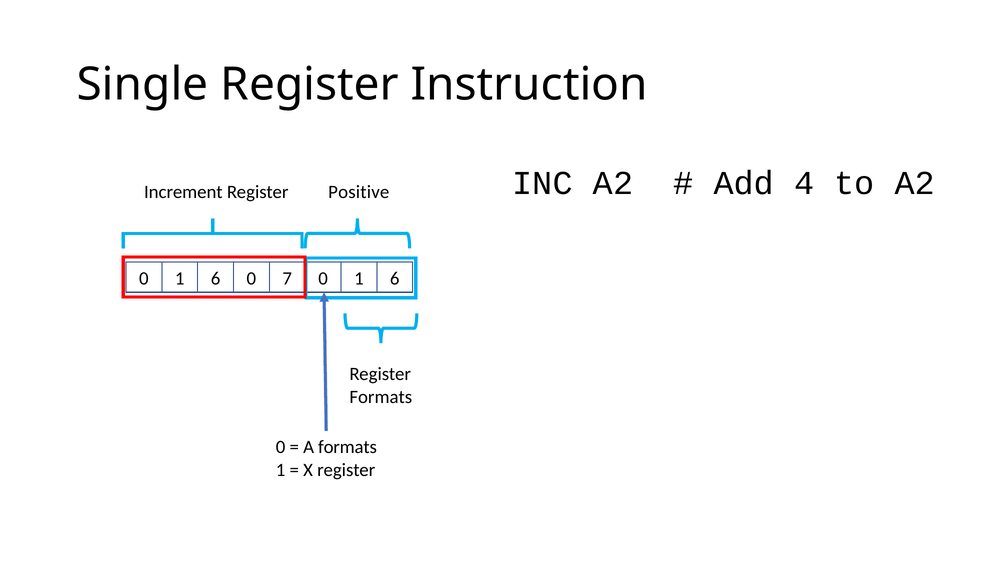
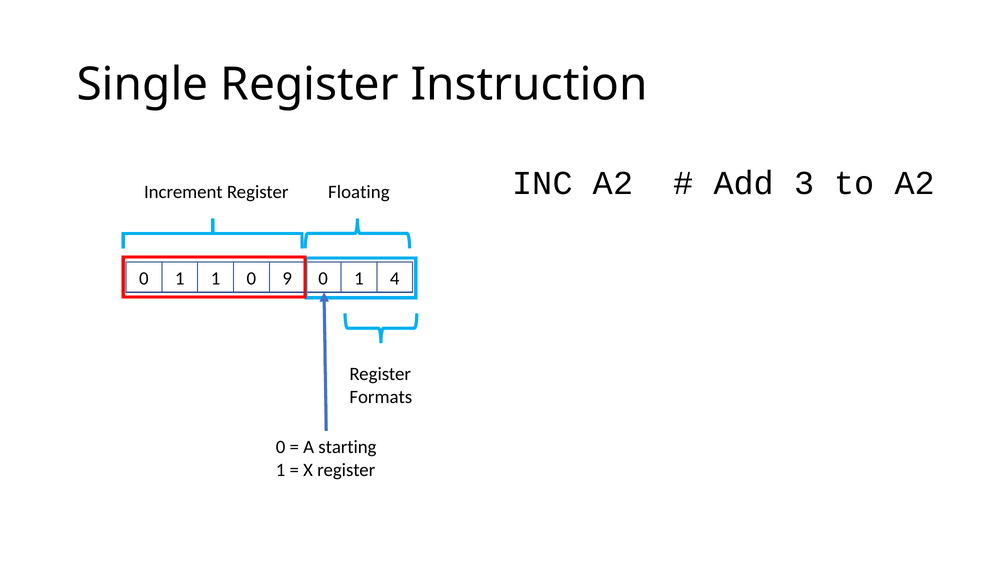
4: 4 -> 3 (804, 183)
Positive: Positive -> Floating (359, 192)
6: 6 -> 1 (216, 279)
7: 7 -> 9 (287, 279)
6: 6 -> 4 (395, 279)
A formats: formats -> starting (347, 447)
